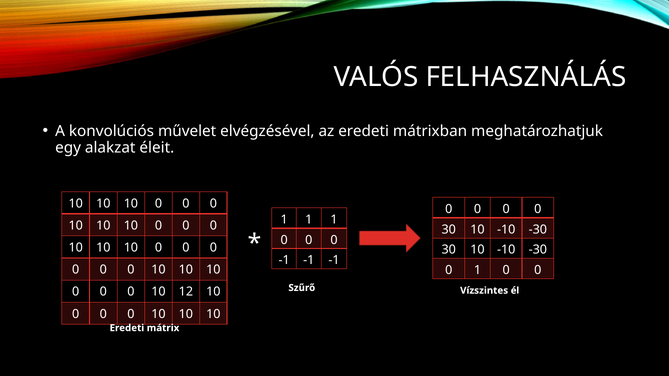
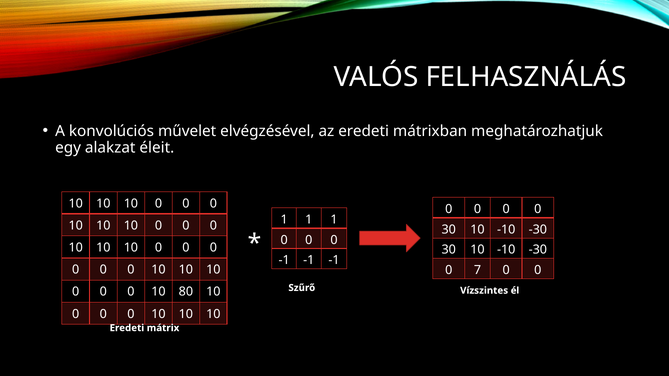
0 1: 1 -> 7 (477, 270)
12: 12 -> 80 (186, 292)
